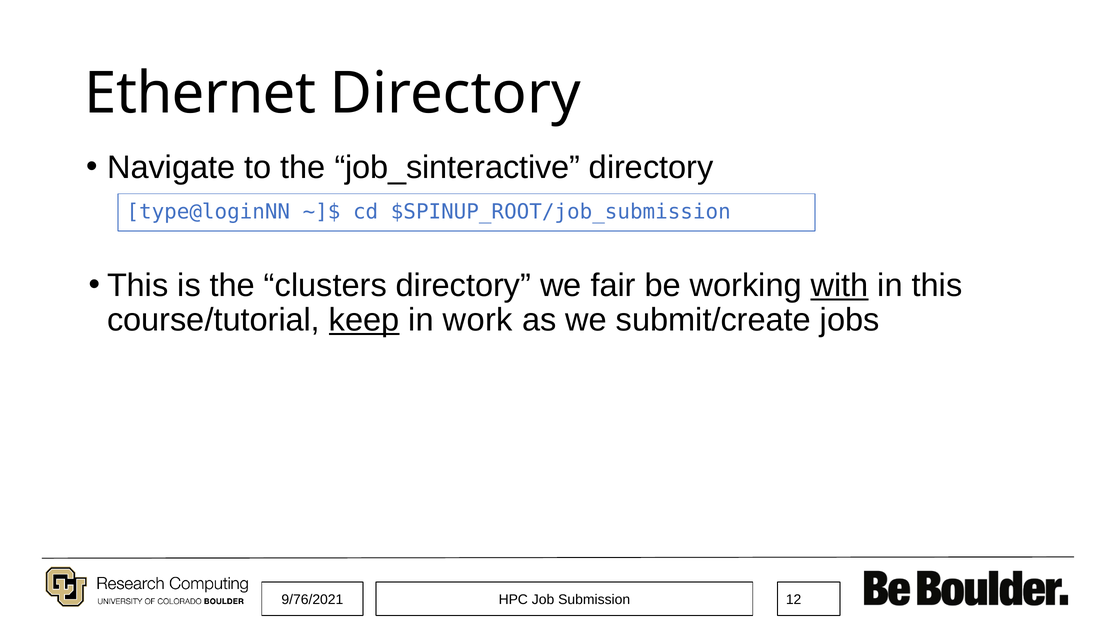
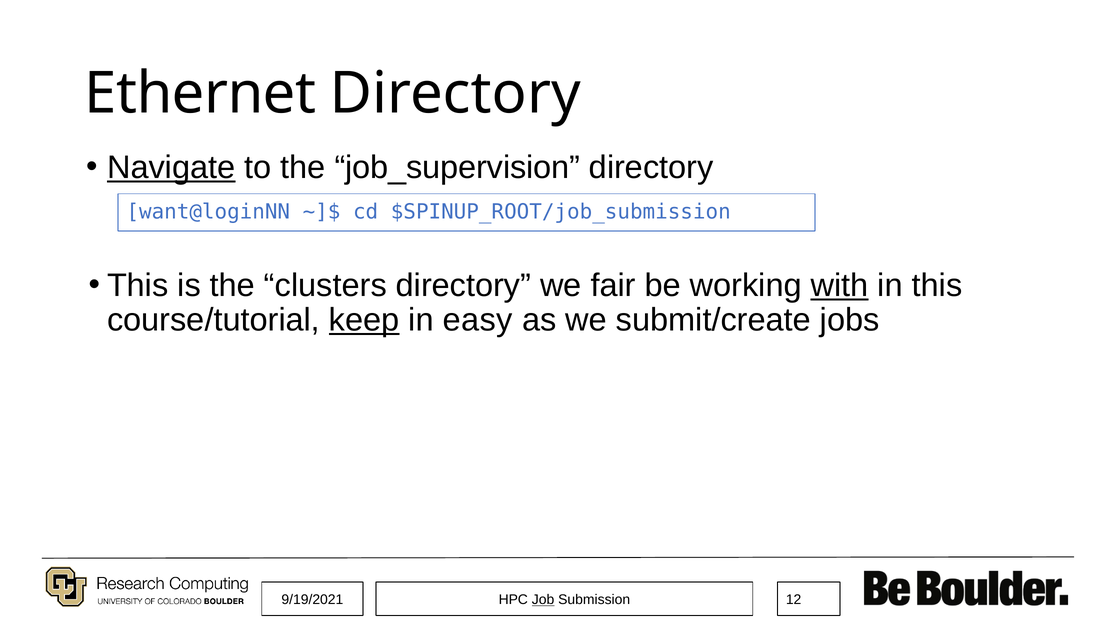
Navigate underline: none -> present (171, 167)
job_sinteractive: job_sinteractive -> job_supervision (457, 167)
type@loginNN: type@loginNN -> want@loginNN (208, 212)
work: work -> easy (478, 320)
9/76/2021: 9/76/2021 -> 9/19/2021 (312, 599)
Job underline: none -> present (543, 599)
